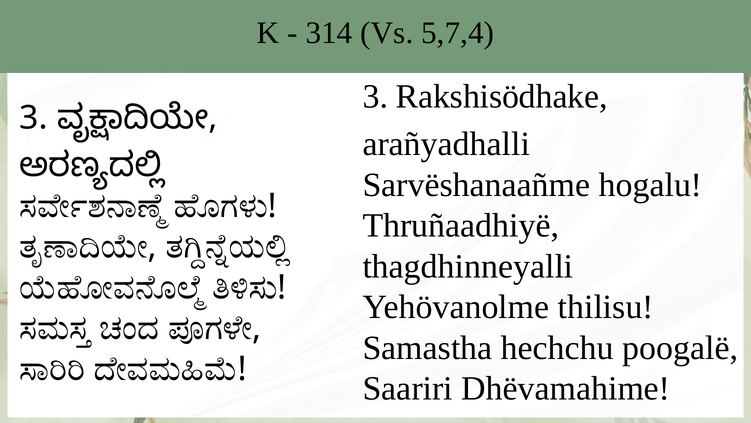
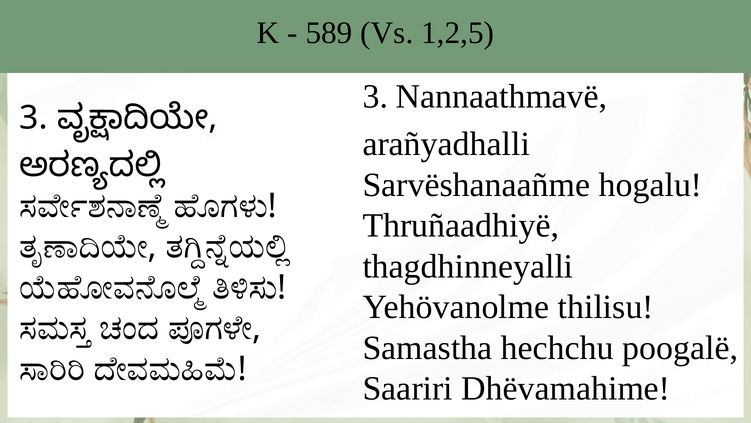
314: 314 -> 589 (329, 33)
5,7,4: 5,7,4 -> 1,2,5 (458, 33)
Rakshisödhake: Rakshisödhake -> Nannaathmavë (502, 96)
